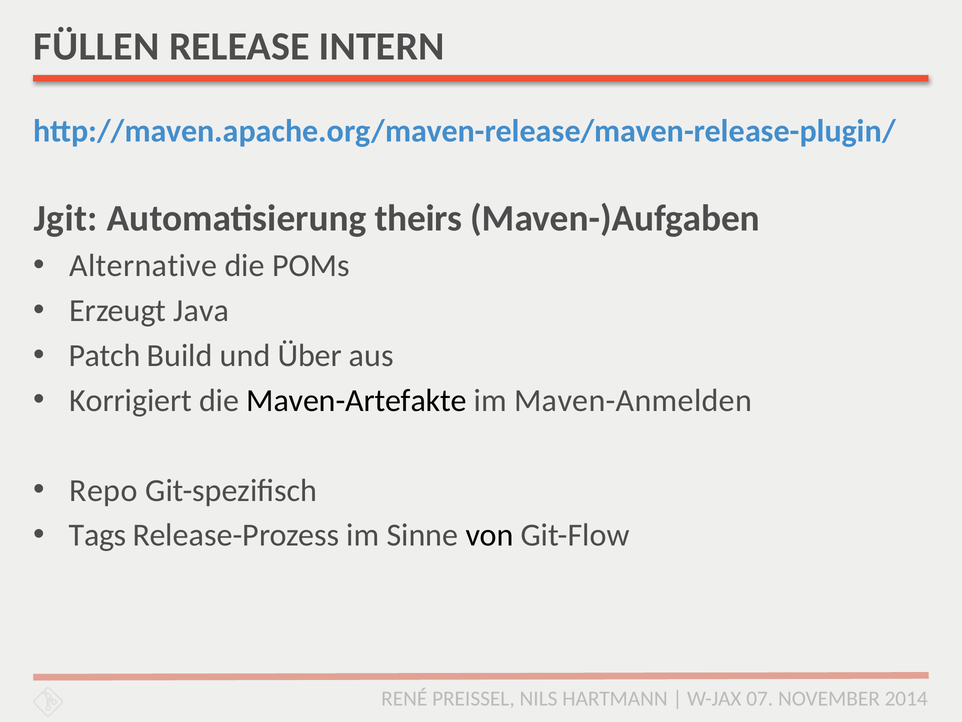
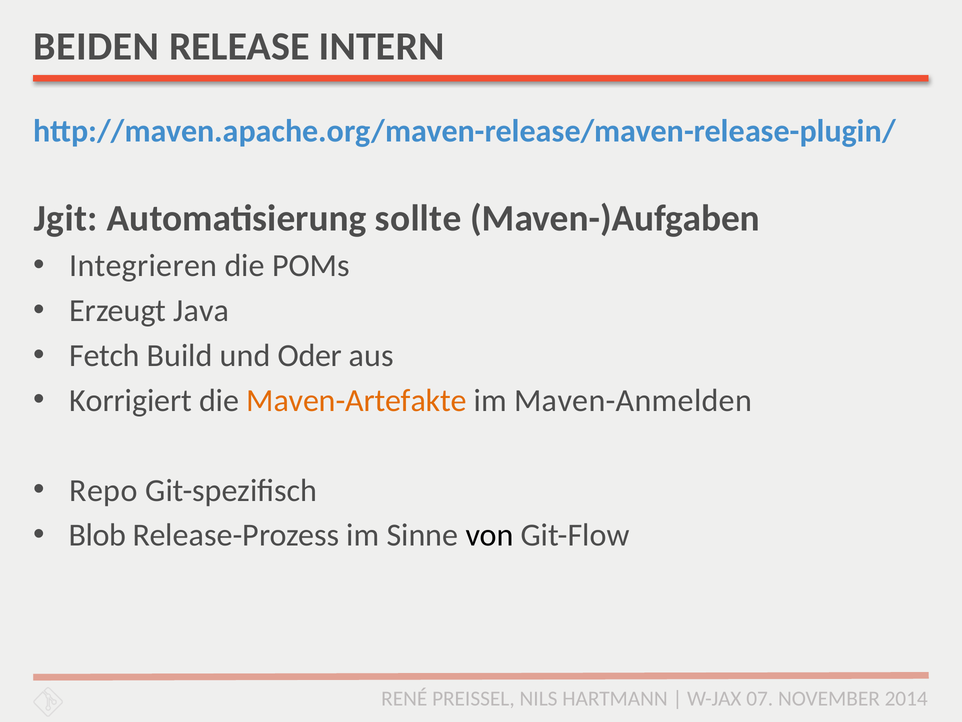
FÜLLEN: FÜLLEN -> BEIDEN (96, 46)
theirs: theirs -> sollte (418, 218)
Alternative: Alternative -> Integrieren (143, 266)
Patch: Patch -> Fetch (105, 355)
Über: Über -> Oder (310, 355)
Maven-Artefakte colour: black -> orange (357, 400)
Tags: Tags -> Blob (98, 535)
